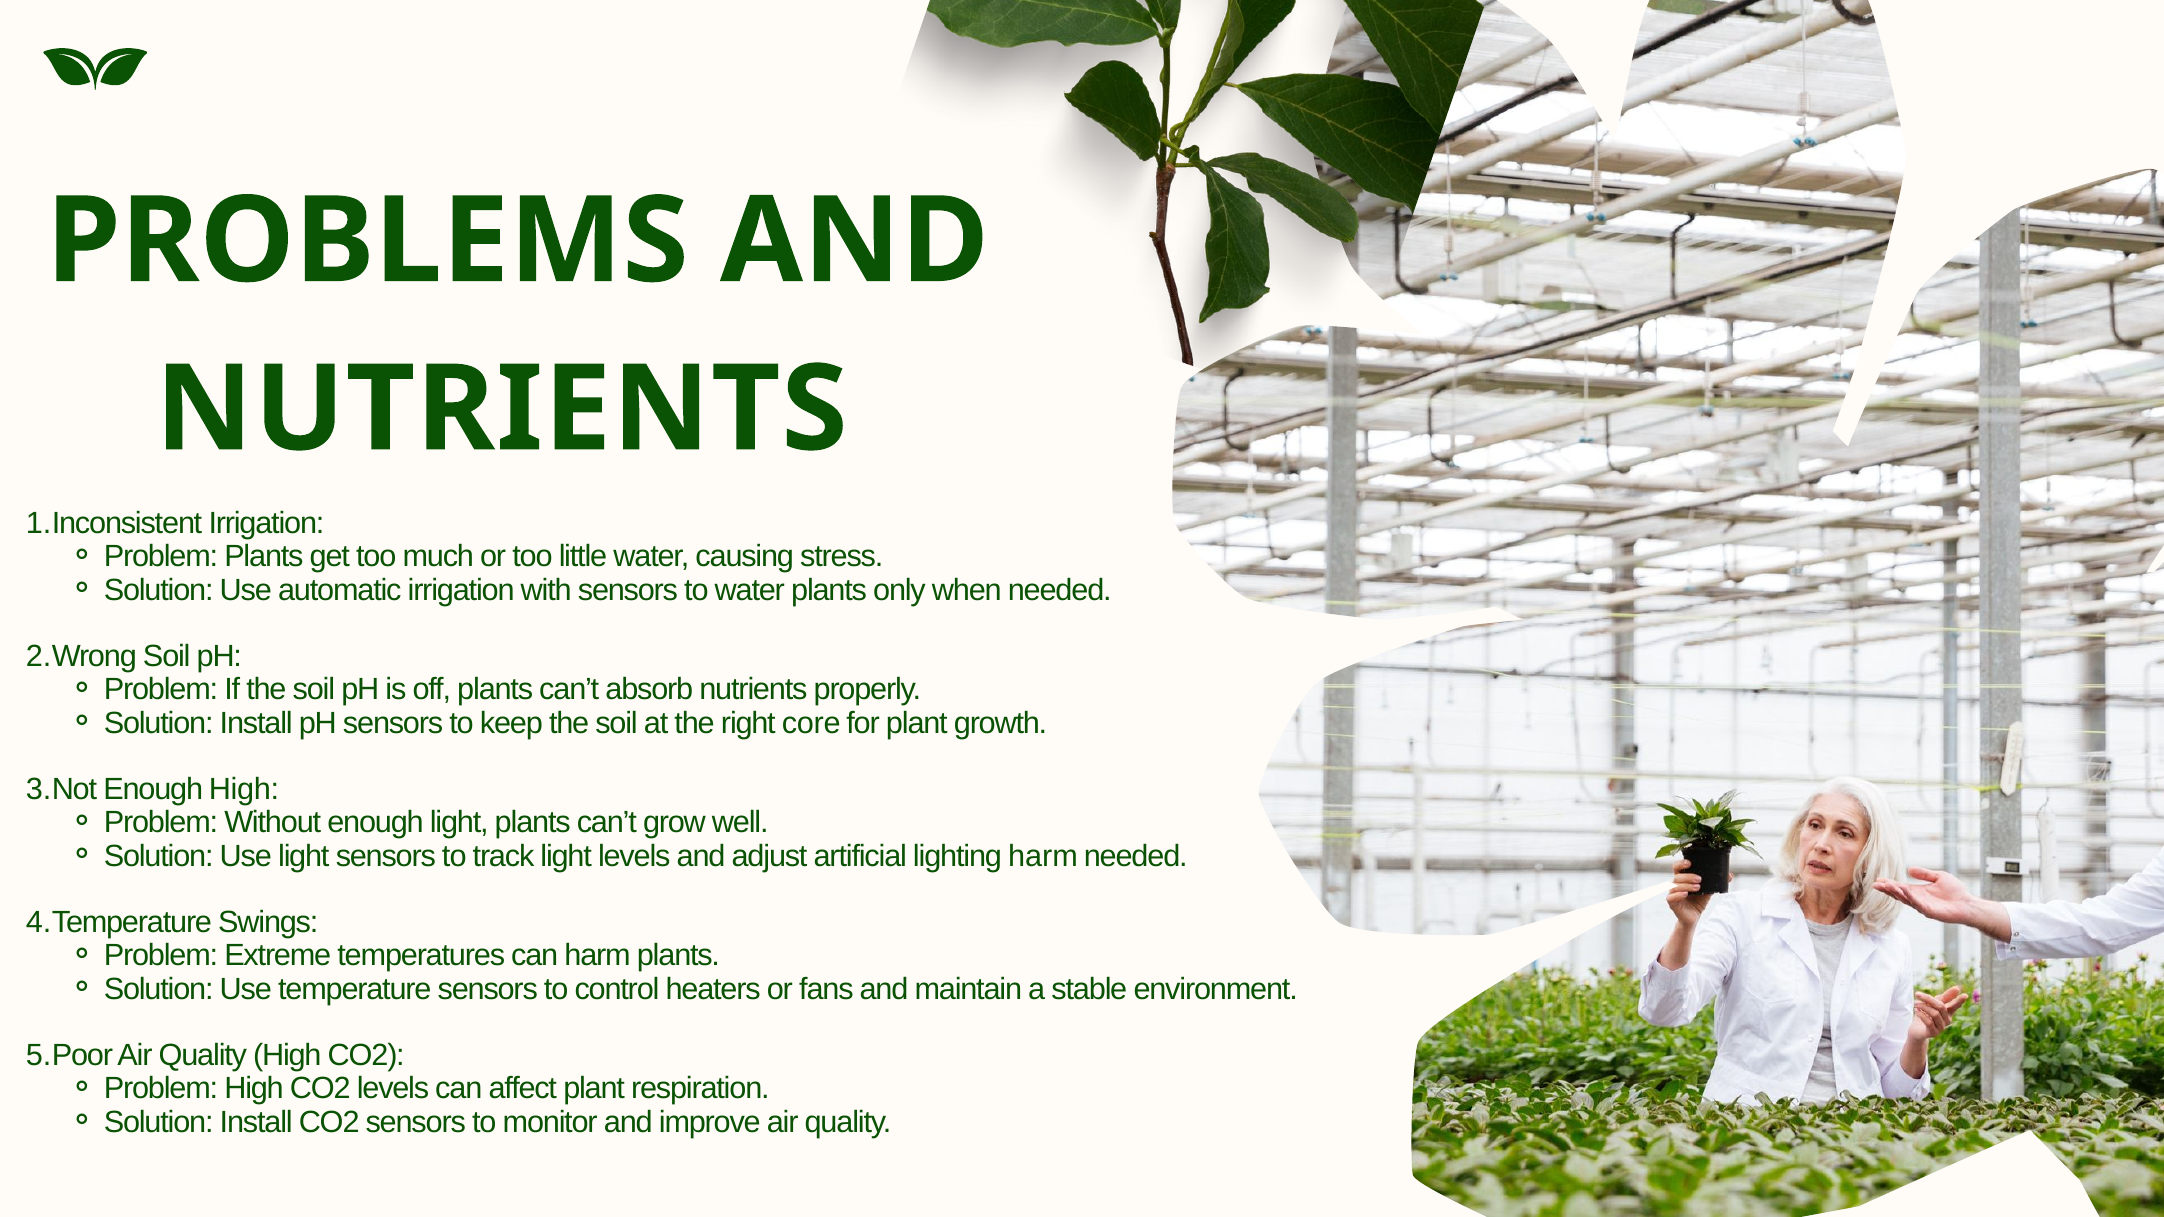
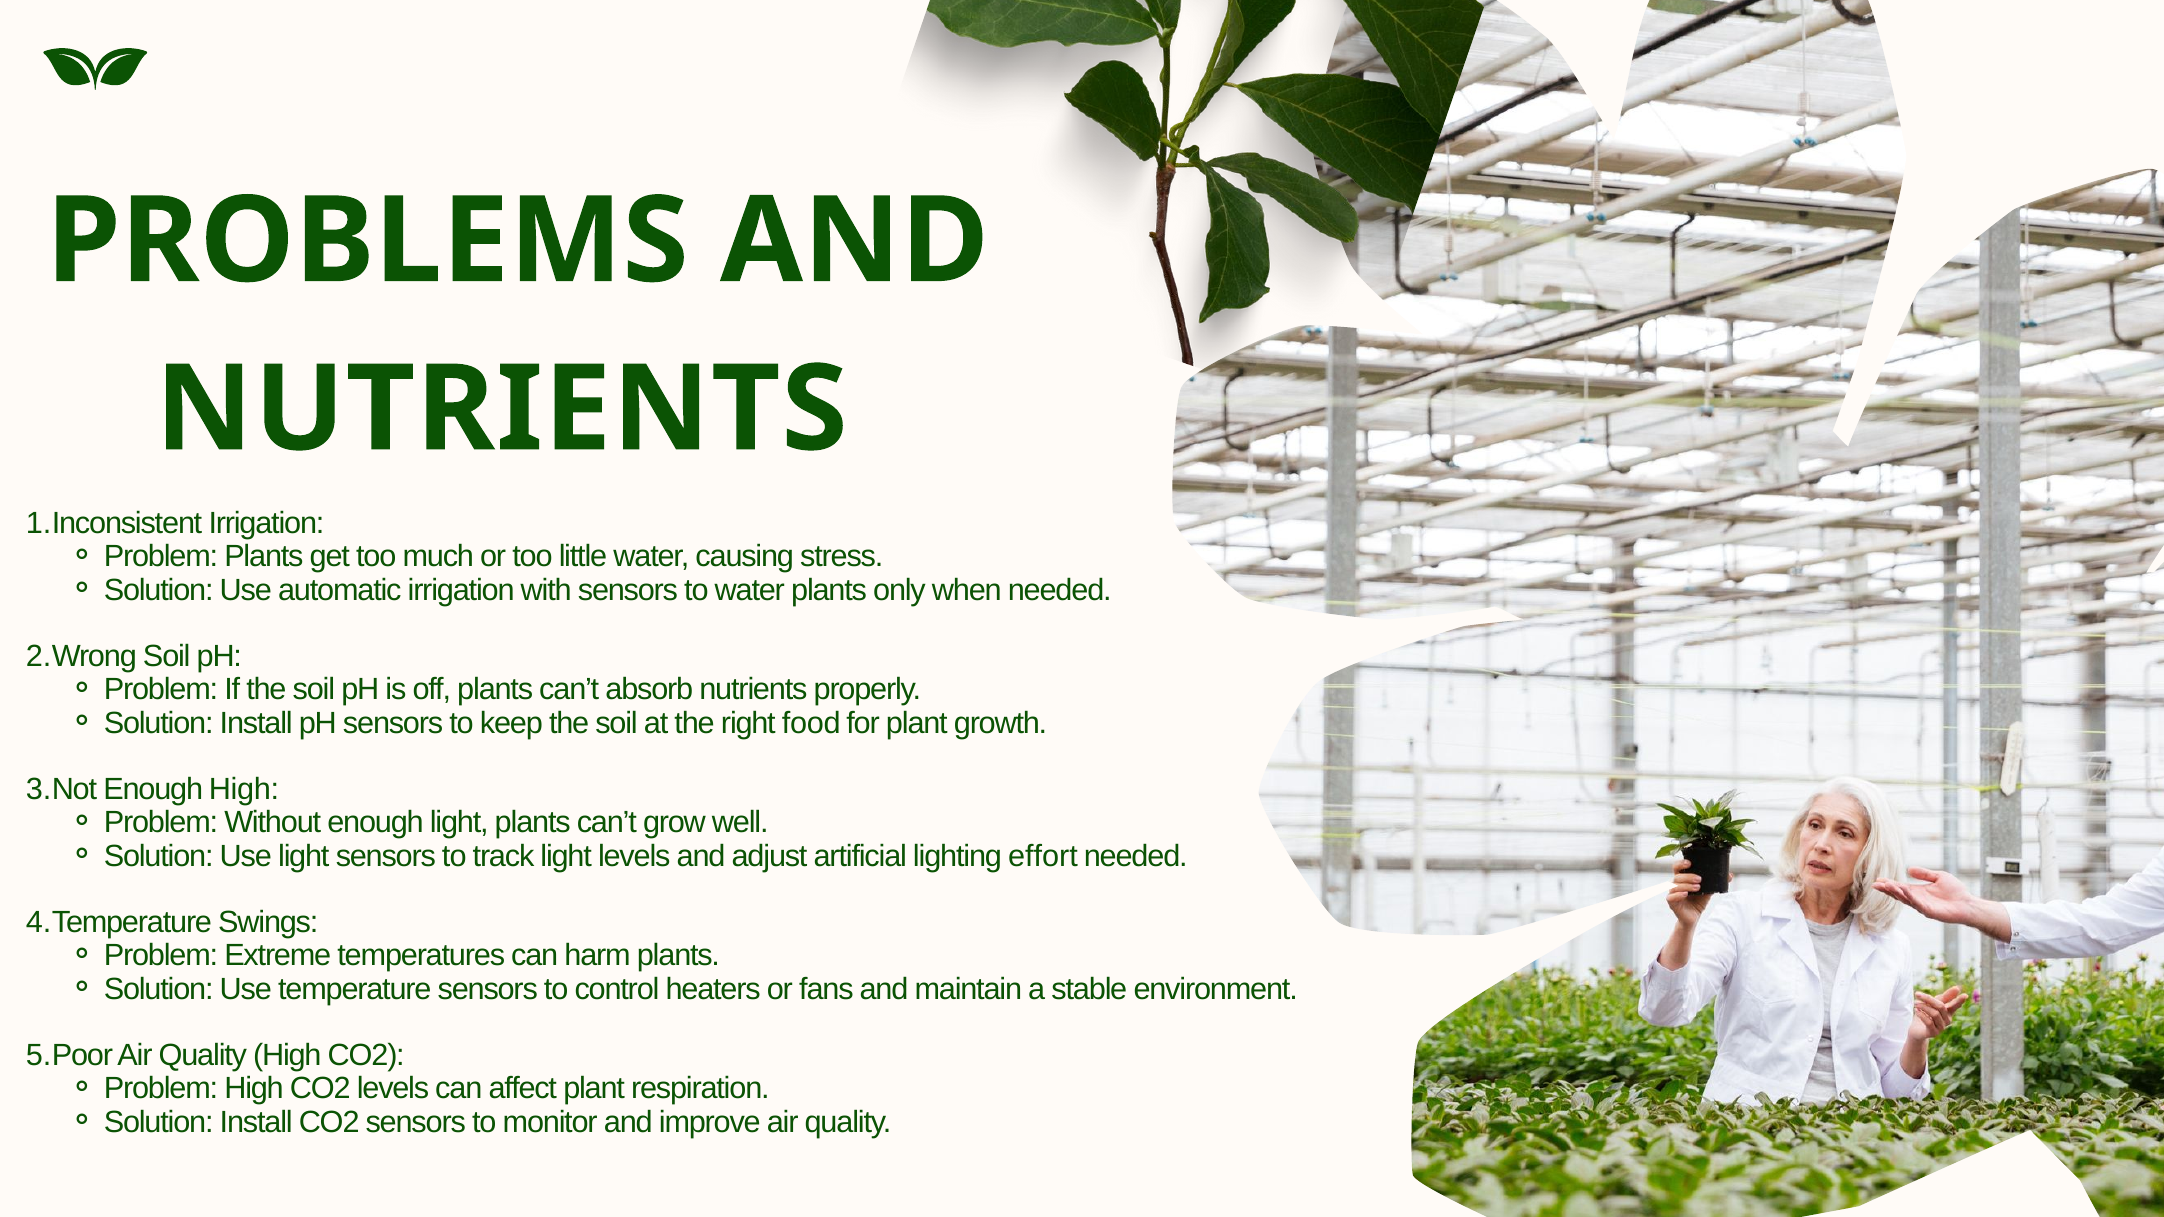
core: core -> food (811, 723)
lighting harm: harm -> effort (1043, 856)
